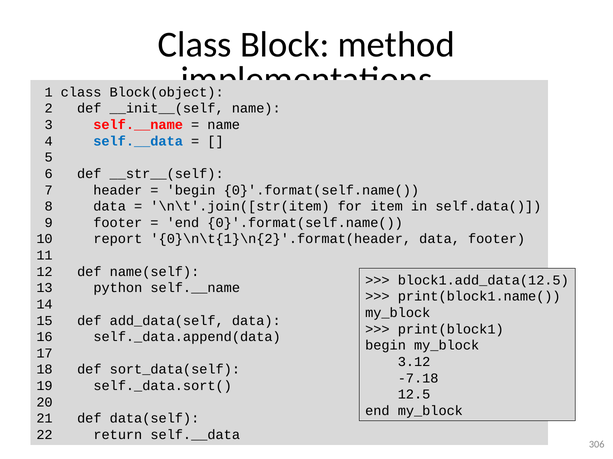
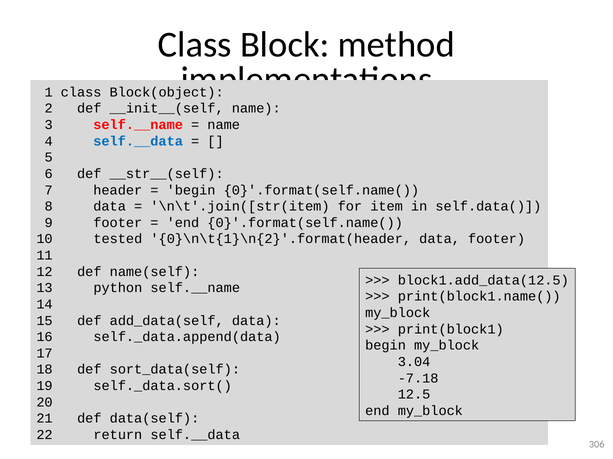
report: report -> tested (118, 239)
3.12: 3.12 -> 3.04 (414, 362)
